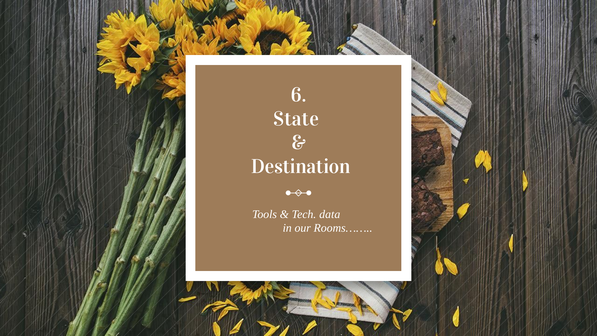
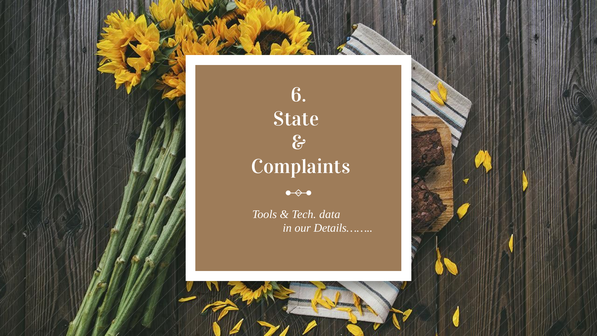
Destination: Destination -> Complaints (301, 166)
Rooms……: Rooms…… -> Details…… (343, 228)
